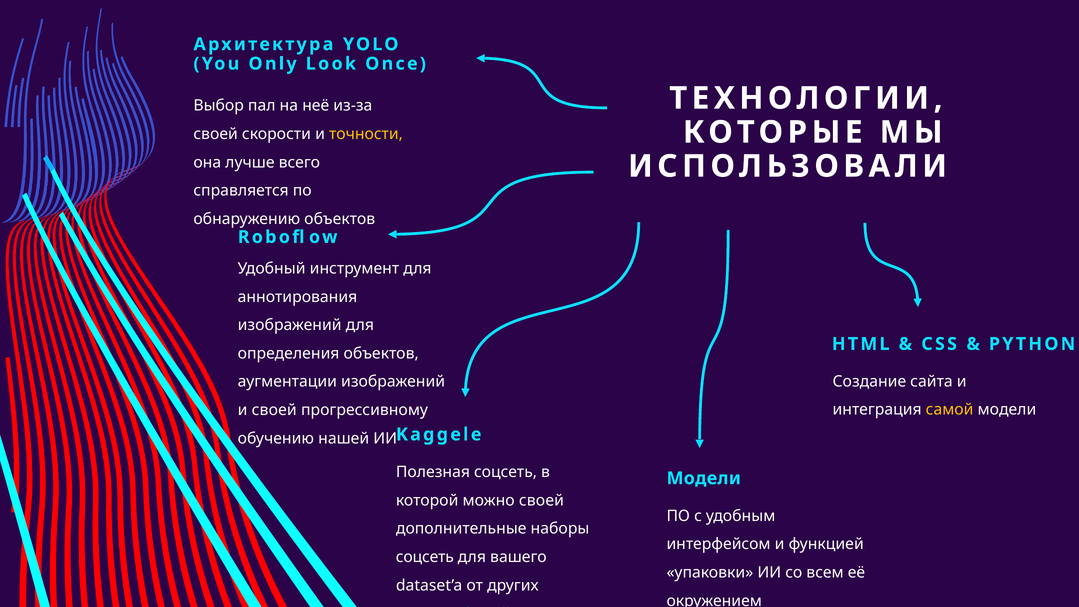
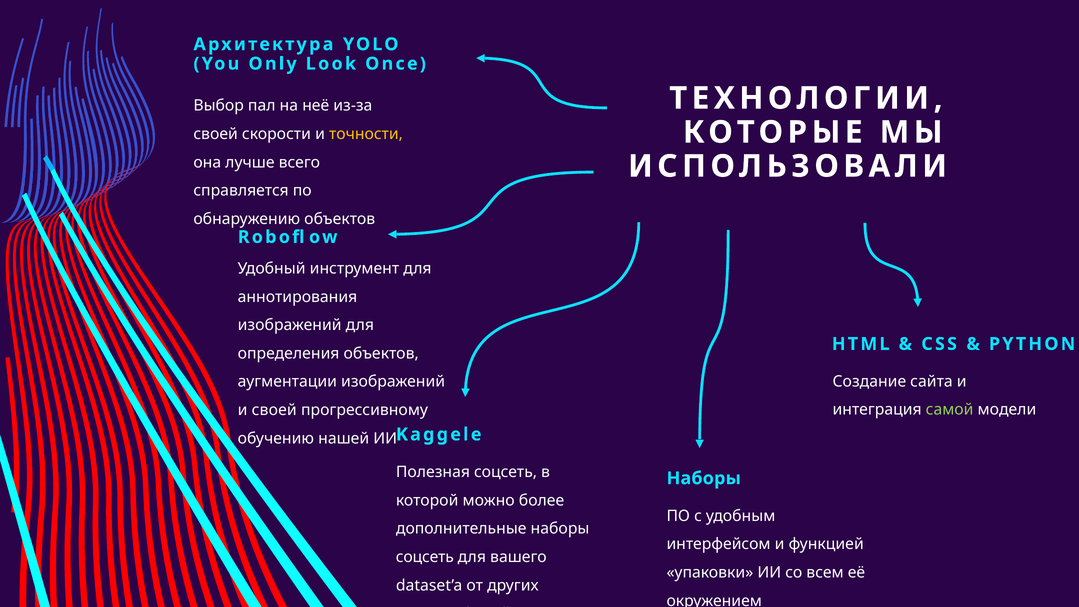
самой colour: yellow -> light green (950, 410)
Модели: Модели -> Наборы (704, 478)
можно своей: своей -> более (542, 500)
